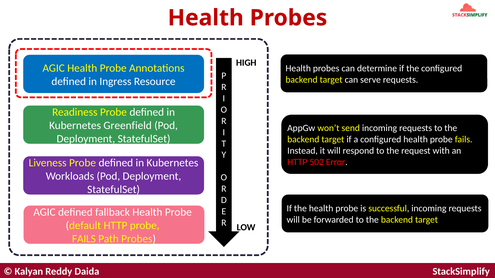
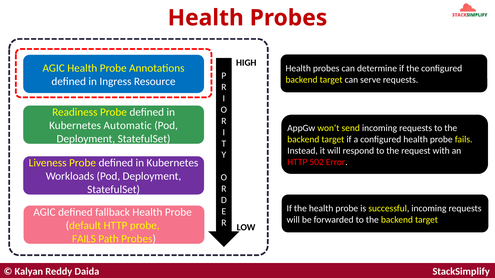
Greenfield: Greenfield -> Automatic (128, 126)
